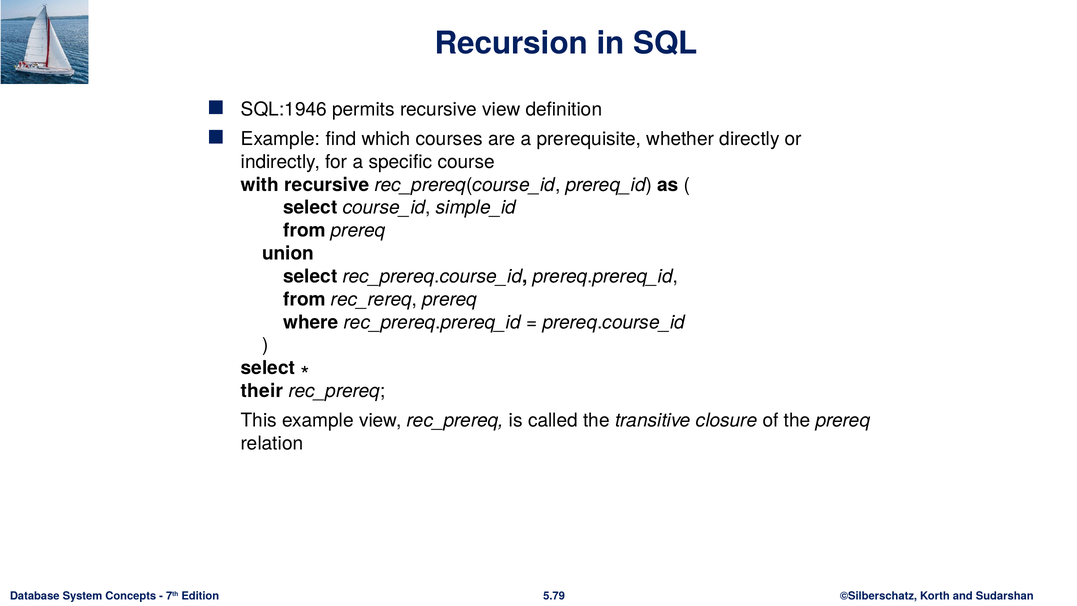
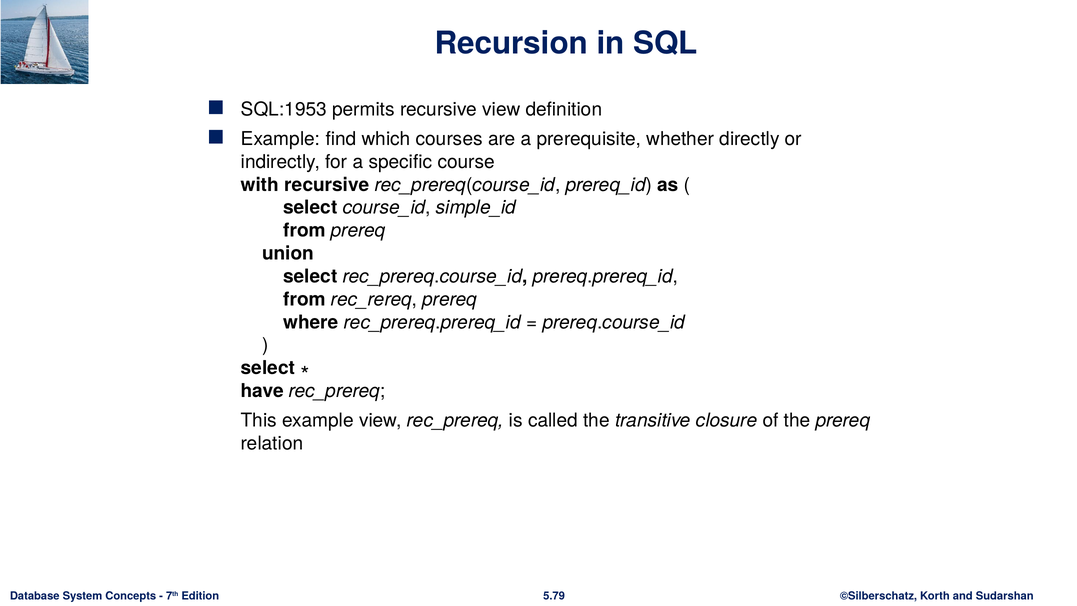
SQL:1946: SQL:1946 -> SQL:1953 (284, 109)
their: their -> have (262, 391)
